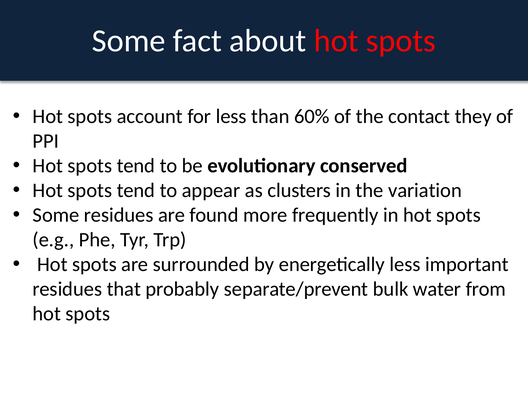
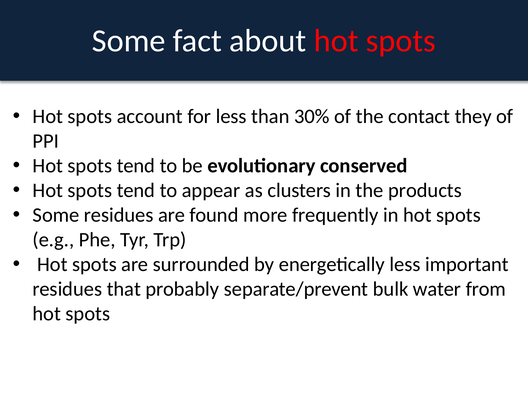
60%: 60% -> 30% (312, 116)
variation: variation -> products (425, 190)
